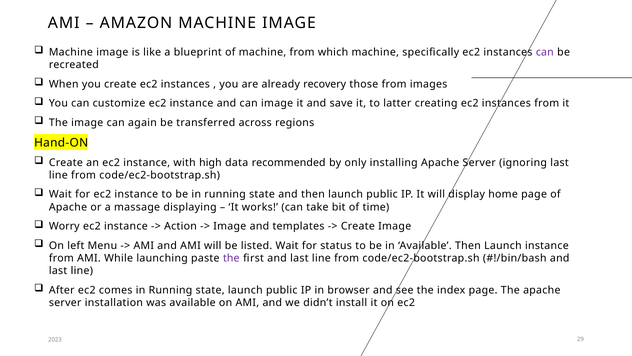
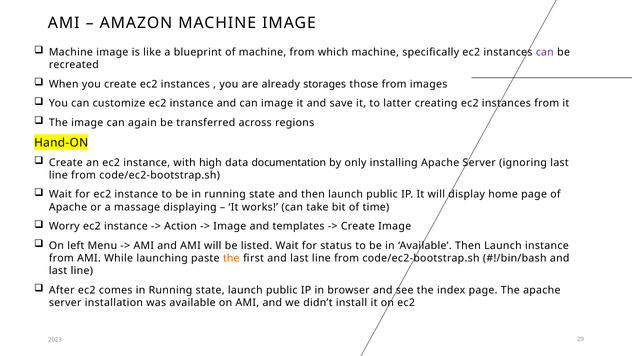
recovery: recovery -> storages (325, 84)
recommended: recommended -> documentation (289, 162)
the colour: purple -> orange (231, 258)
